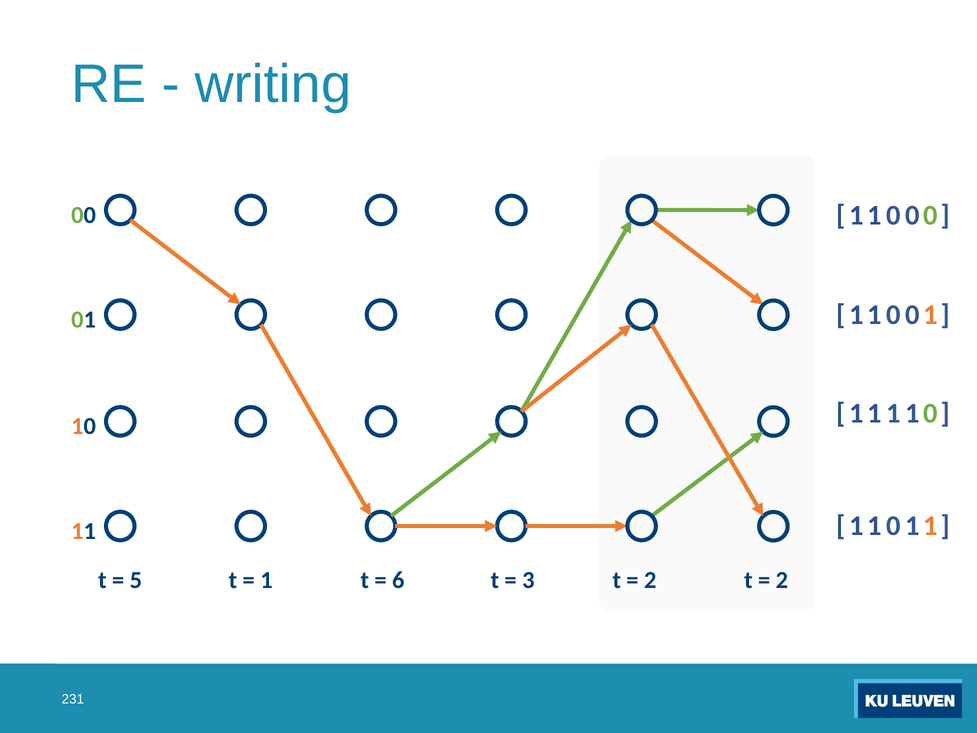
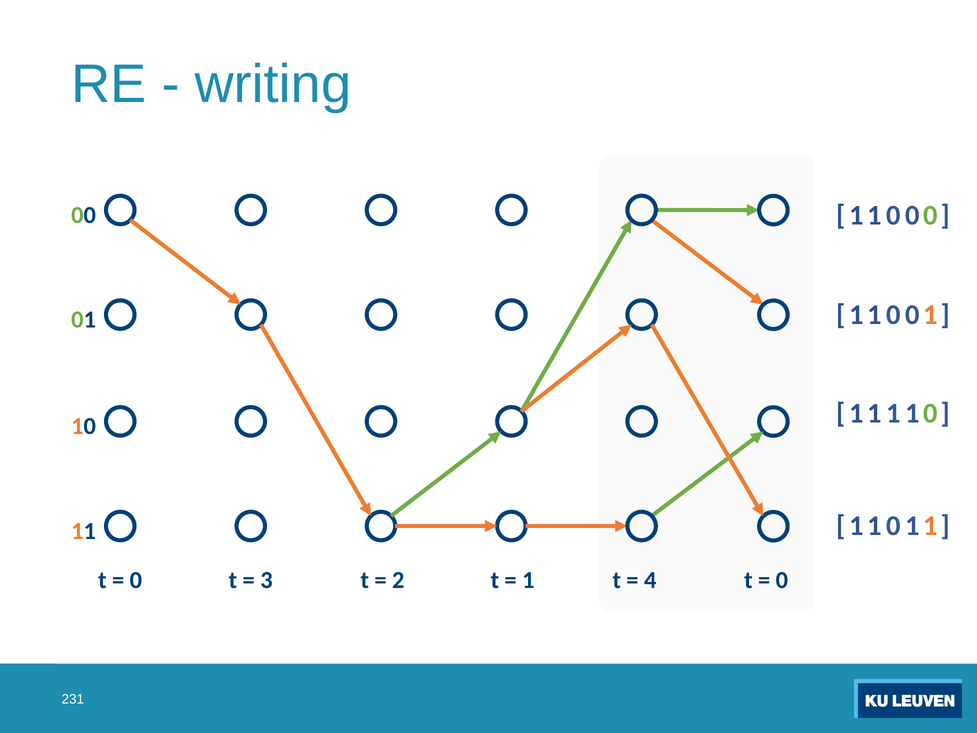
5: 5 -> 0 (136, 580)
1: 1 -> 3 (266, 580)
6: 6 -> 2 (398, 580)
3: 3 -> 1 (528, 580)
2: 2 -> 4 (650, 580)
2: 2 -> 0 (782, 580)
